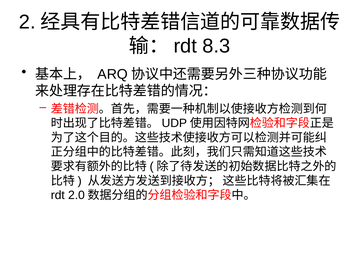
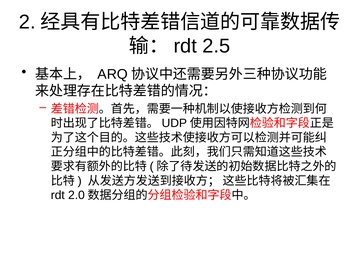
8.3: 8.3 -> 2.5 (216, 46)
